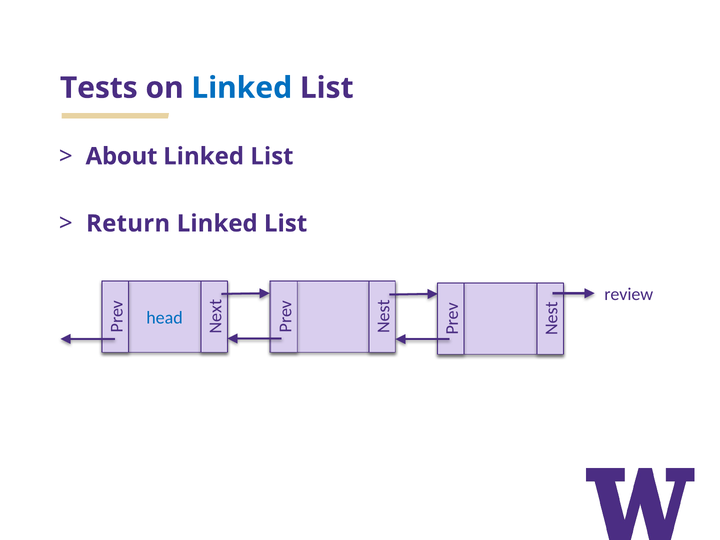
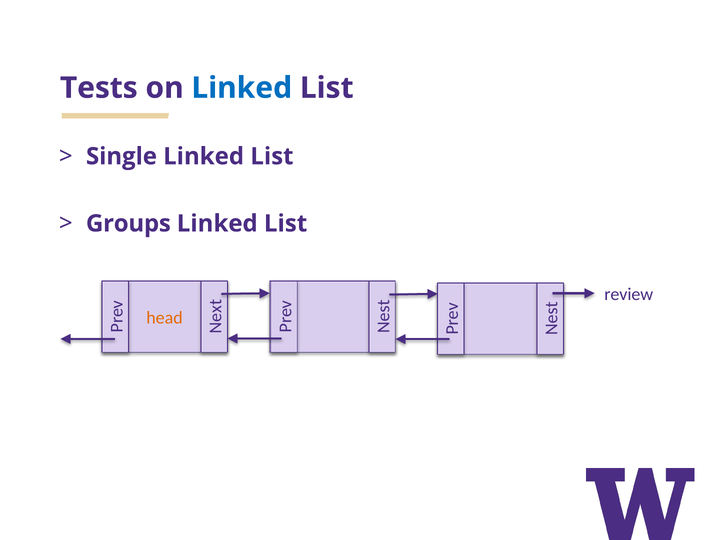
About: About -> Single (121, 156)
Return: Return -> Groups (128, 224)
head colour: blue -> orange (164, 318)
